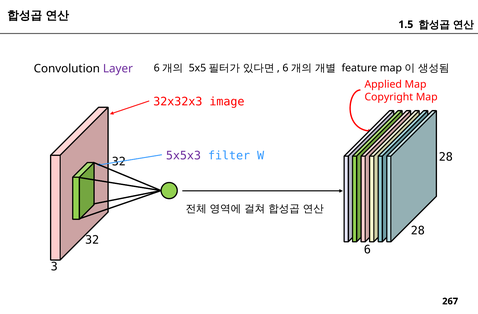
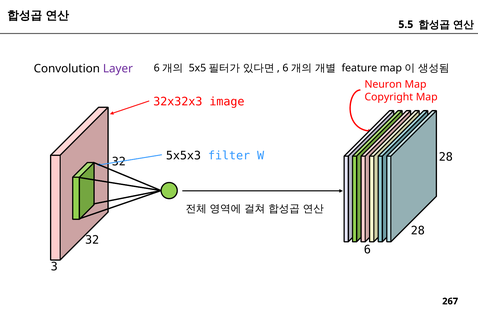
1.5: 1.5 -> 5.5 (406, 24)
Applied: Applied -> Neuron (383, 84)
5x5x3 colour: purple -> black (183, 156)
